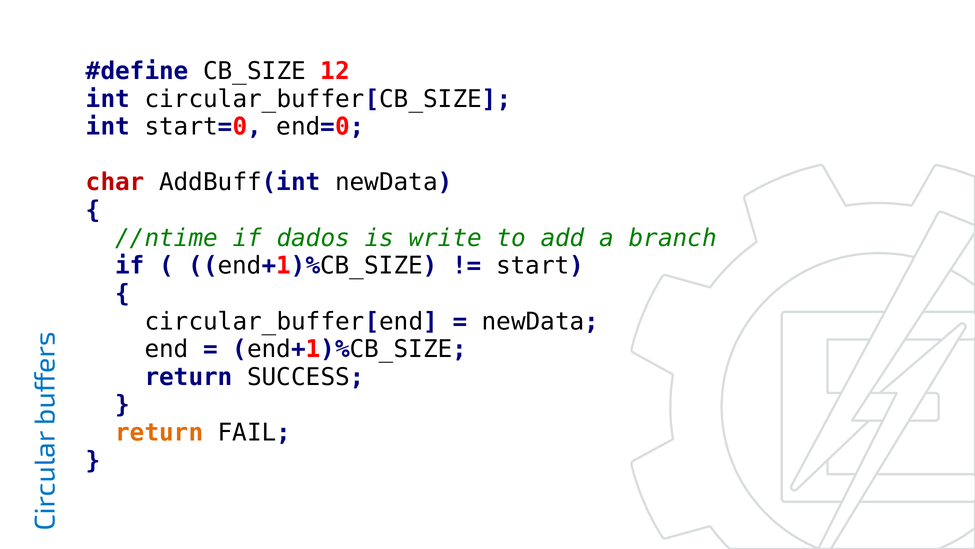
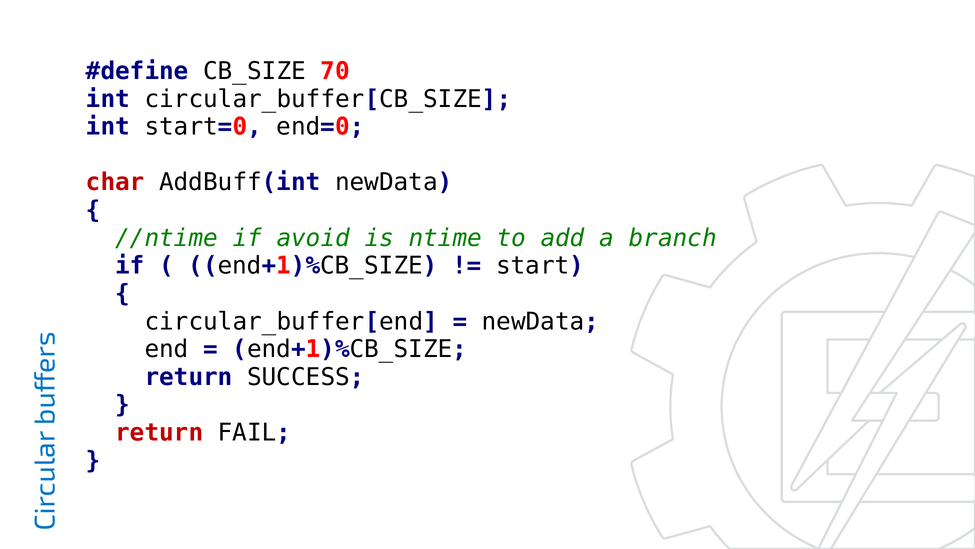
12: 12 -> 70 (335, 71)
dados: dados -> avoid (313, 238)
write: write -> ntime (445, 238)
return colour: orange -> red (159, 432)
